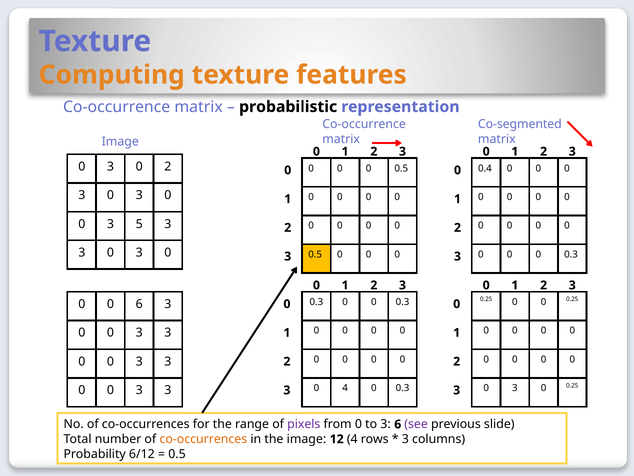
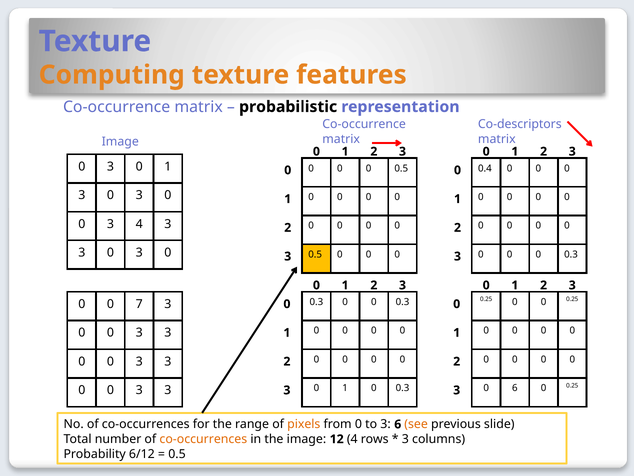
Co-segmented: Co-segmented -> Co-descriptors (520, 124)
0 3 0 2: 2 -> 1 (168, 166)
3 5: 5 -> 4 (139, 224)
0 6: 6 -> 7 (139, 304)
4: 4 -> 1 (345, 388)
3: 3 -> 6 (515, 388)
pixels colour: purple -> orange (304, 424)
see colour: purple -> orange (416, 424)
